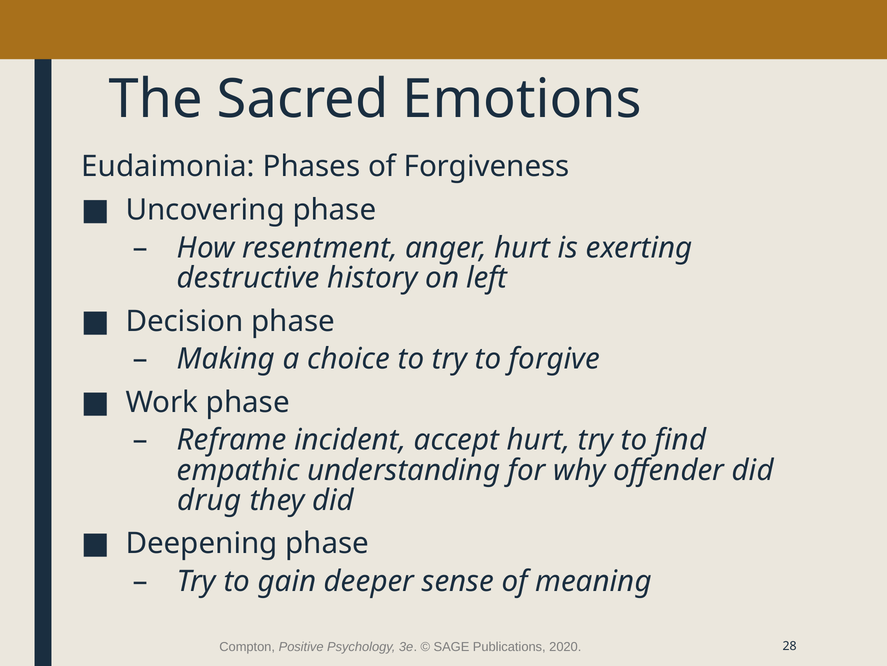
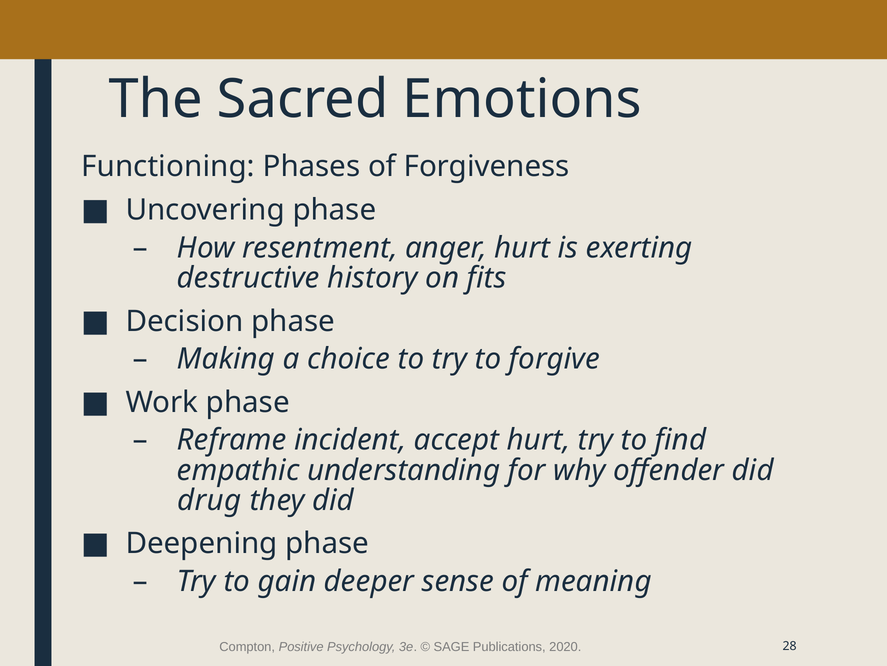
Eudaimonia: Eudaimonia -> Functioning (168, 167)
left: left -> fits (487, 278)
